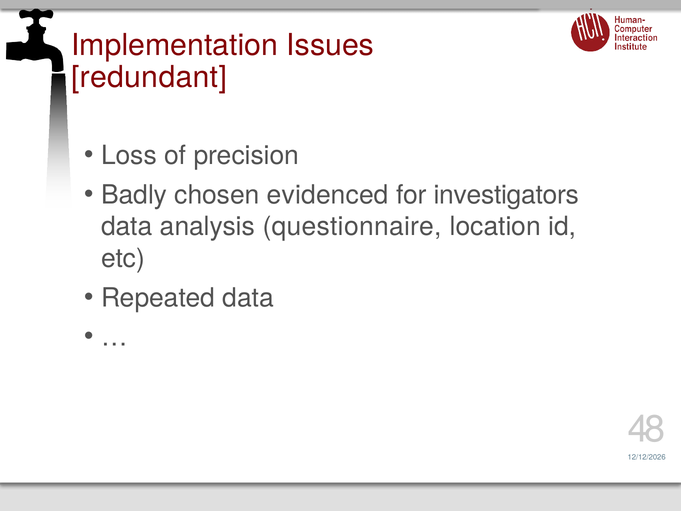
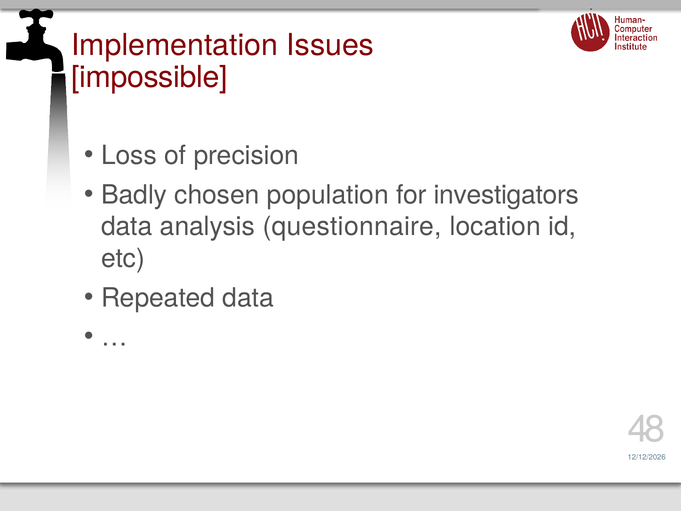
redundant: redundant -> impossible (149, 77)
evidenced: evidenced -> population (328, 195)
